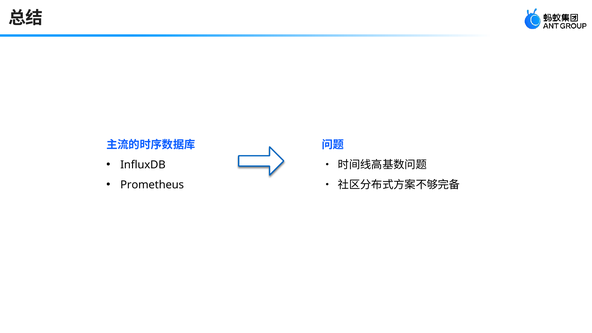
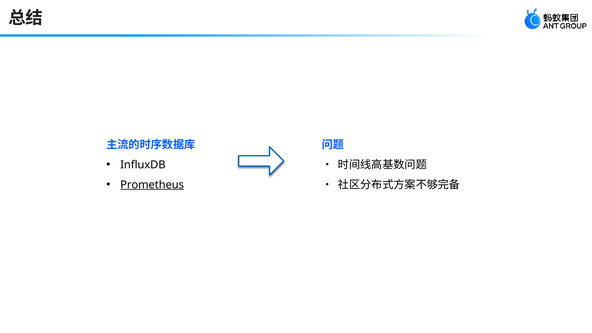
Prometheus underline: none -> present (152, 185)
